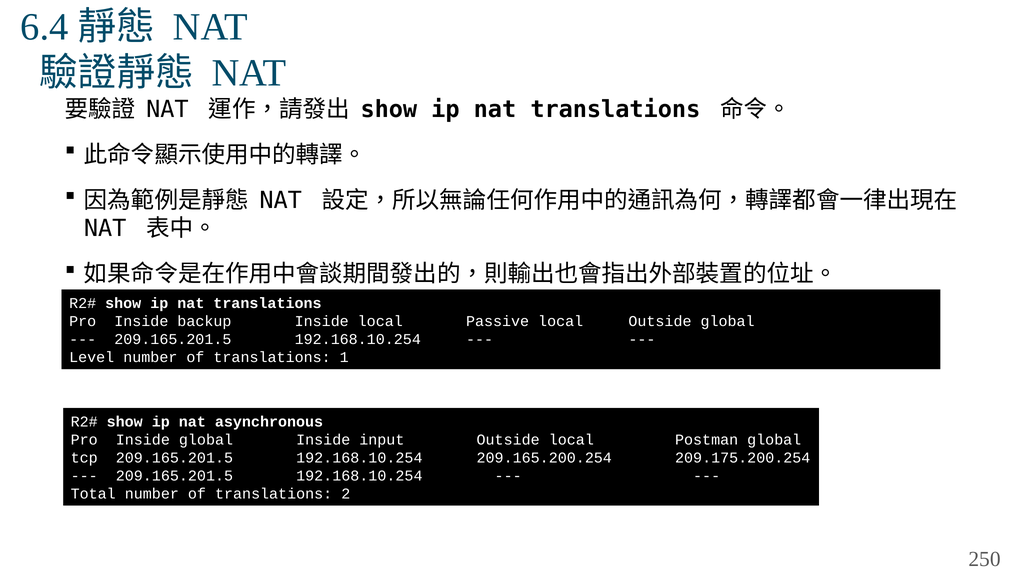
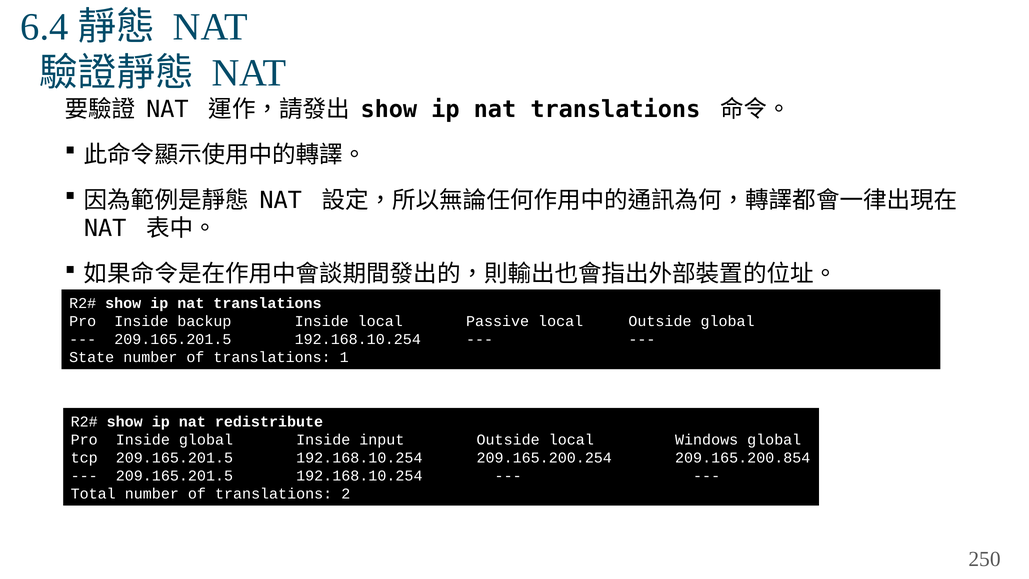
Level: Level -> State (92, 357)
asynchronous: asynchronous -> redistribute (269, 422)
Postman: Postman -> Windows (707, 440)
209.175.200.254: 209.175.200.254 -> 209.165.200.854 (743, 458)
